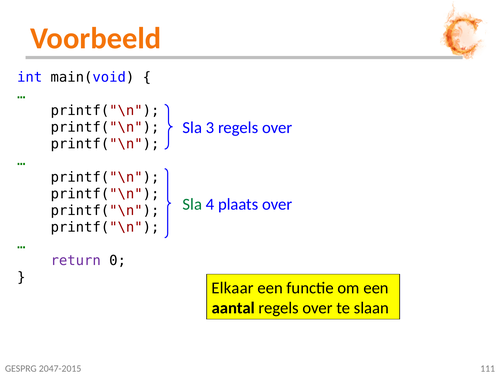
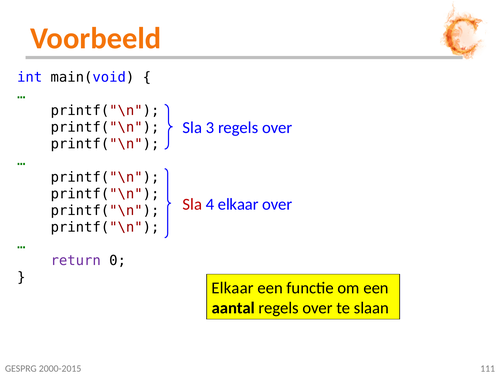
Sla colour: green -> red (192, 204)
4 plaats: plaats -> elkaar (238, 204)
2047-2015: 2047-2015 -> 2000-2015 (60, 369)
